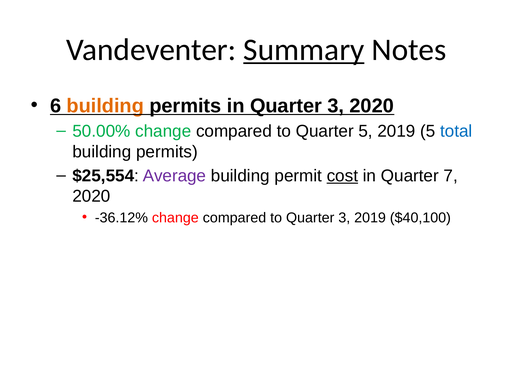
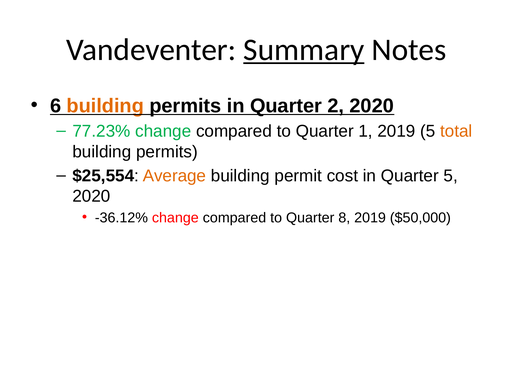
in Quarter 3: 3 -> 2 (336, 106)
50.00%: 50.00% -> 77.23% (101, 131)
Quarter 5: 5 -> 1 (366, 131)
total colour: blue -> orange (456, 131)
Average colour: purple -> orange (174, 176)
cost underline: present -> none (342, 176)
Quarter 7: 7 -> 5 (451, 176)
to Quarter 3: 3 -> 8 (344, 218)
$40,100: $40,100 -> $50,000 (420, 218)
